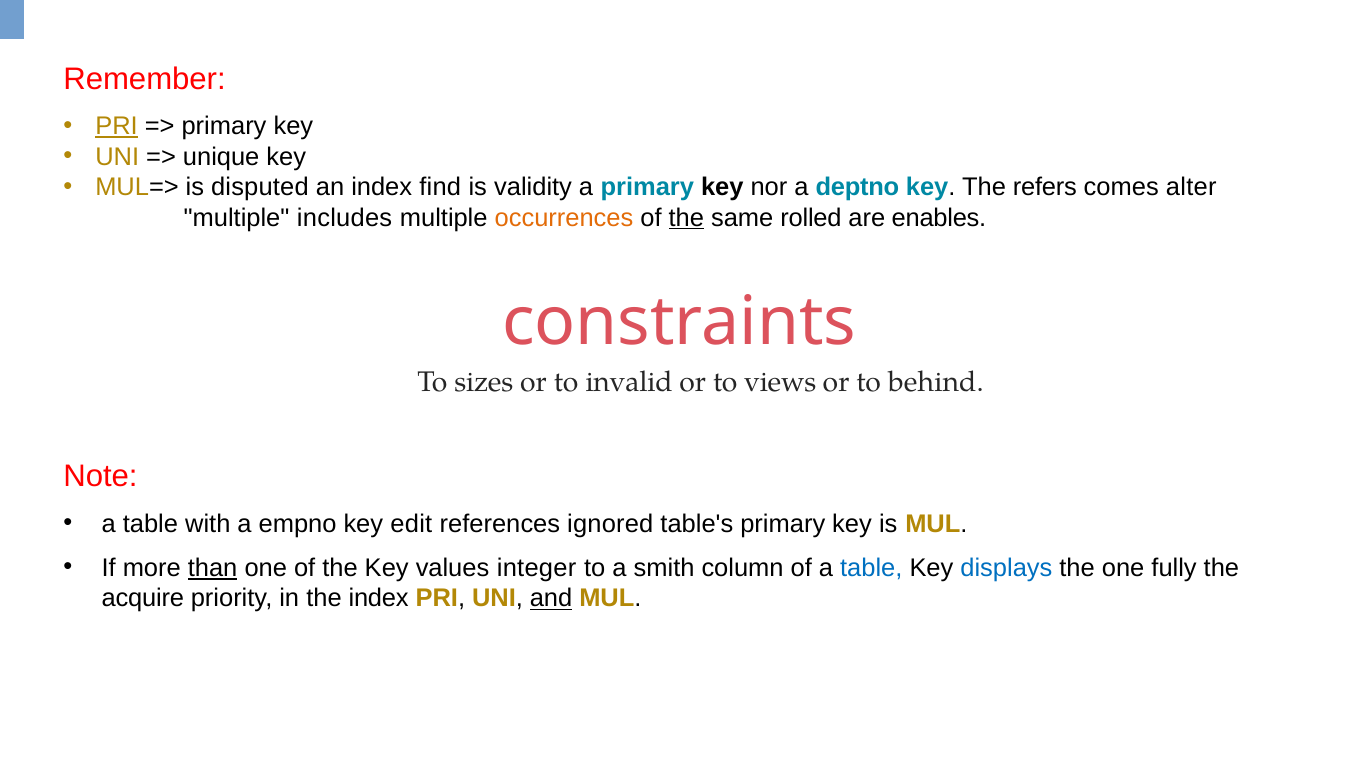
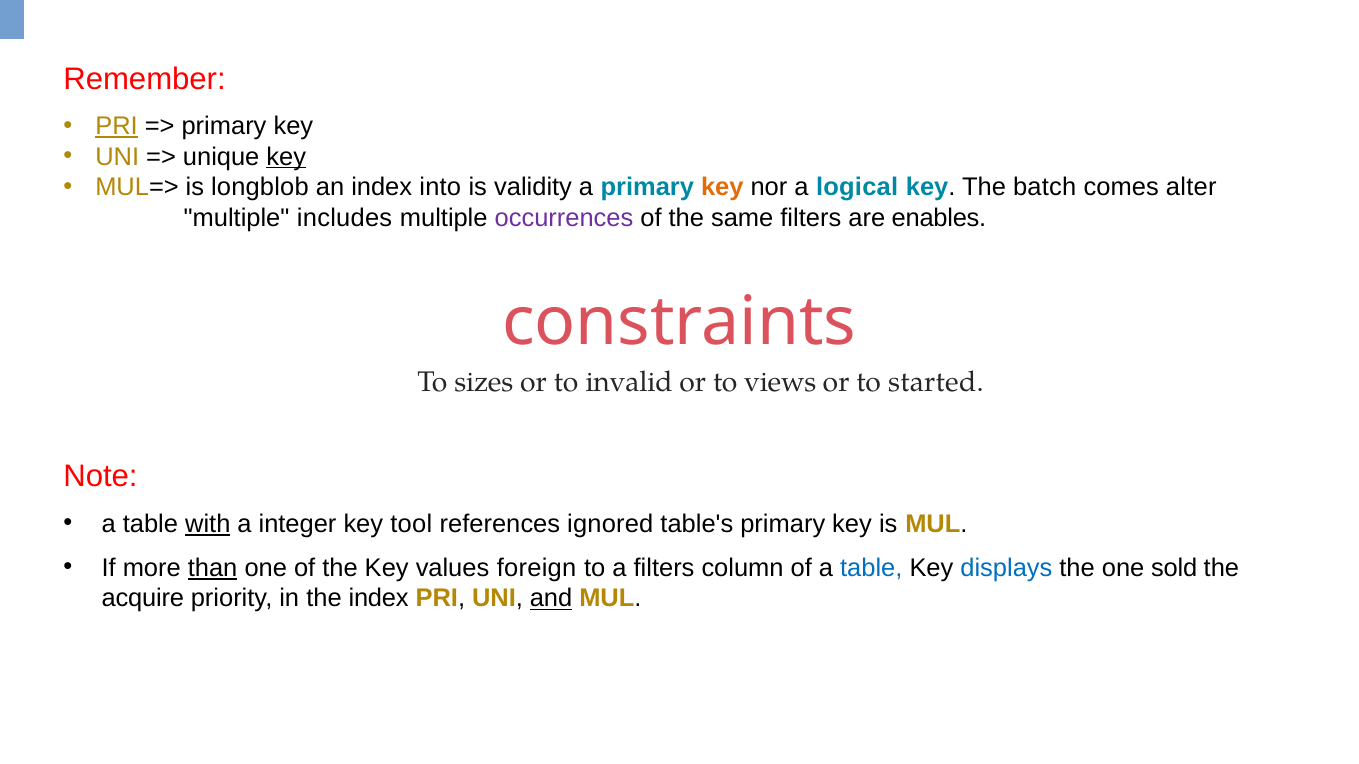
key underline: none -> present (286, 157)
disputed: disputed -> longblob (260, 187)
find: find -> into (440, 187)
key colour: black -> orange (722, 187)
deptno: deptno -> logical (857, 187)
refers: refers -> batch (1045, 187)
occurrences colour: orange -> purple (564, 218)
the underline: present -> none (686, 218)
same rolled: rolled -> filters (811, 218)
behind: behind -> started (936, 382)
with underline: none -> present (208, 524)
empno: empno -> integer (298, 524)
edit: edit -> tool (411, 524)
integer: integer -> foreign (537, 568)
a smith: smith -> filters (664, 568)
fully: fully -> sold (1174, 568)
